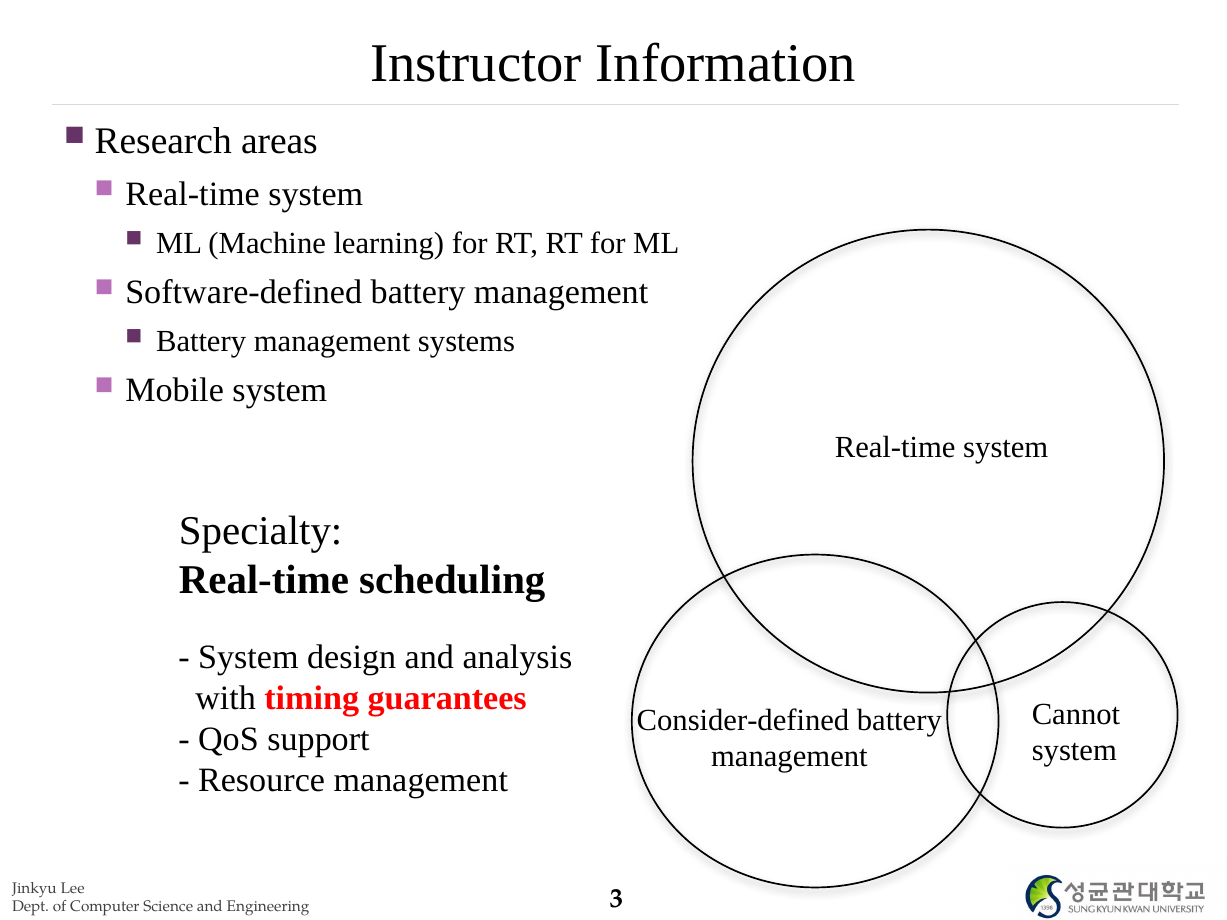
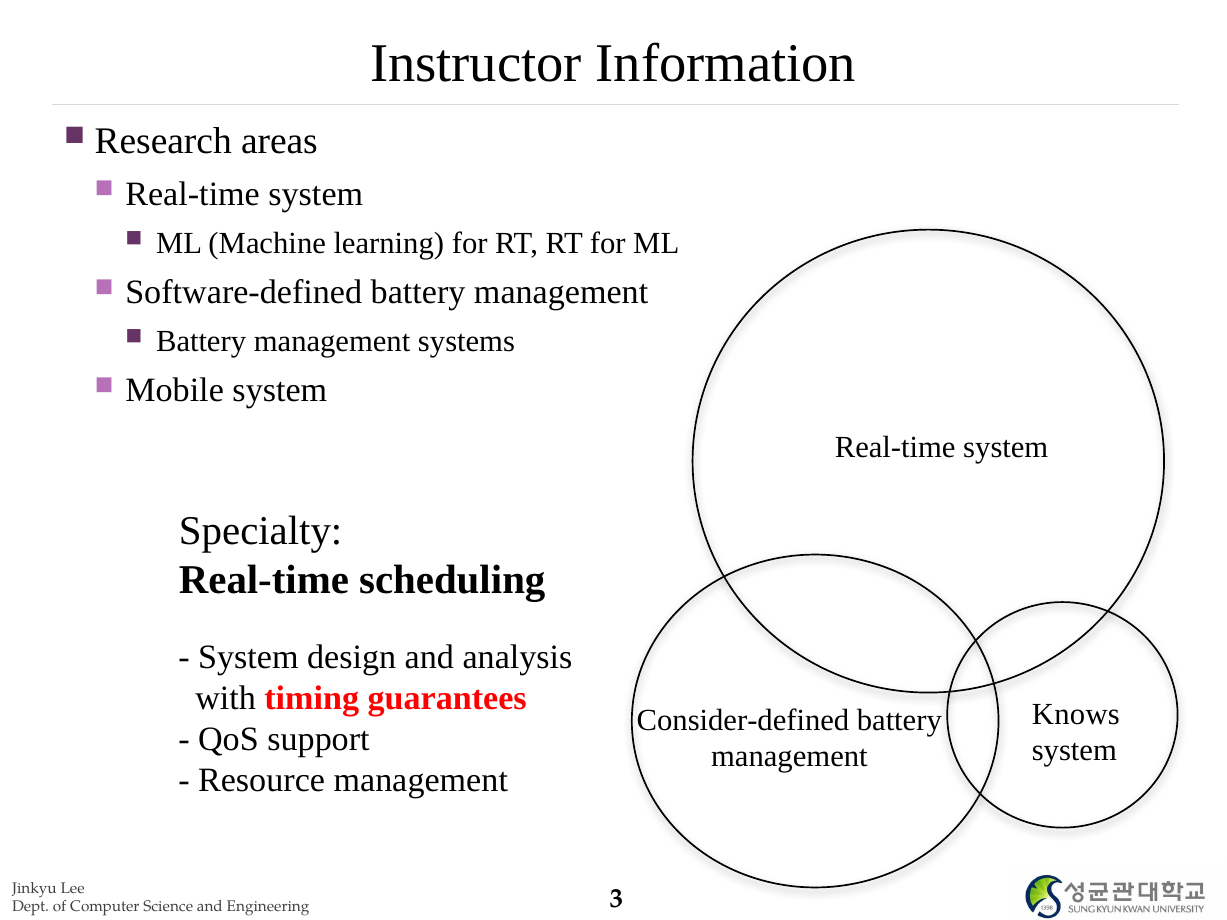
Cannot: Cannot -> Knows (1076, 714)
